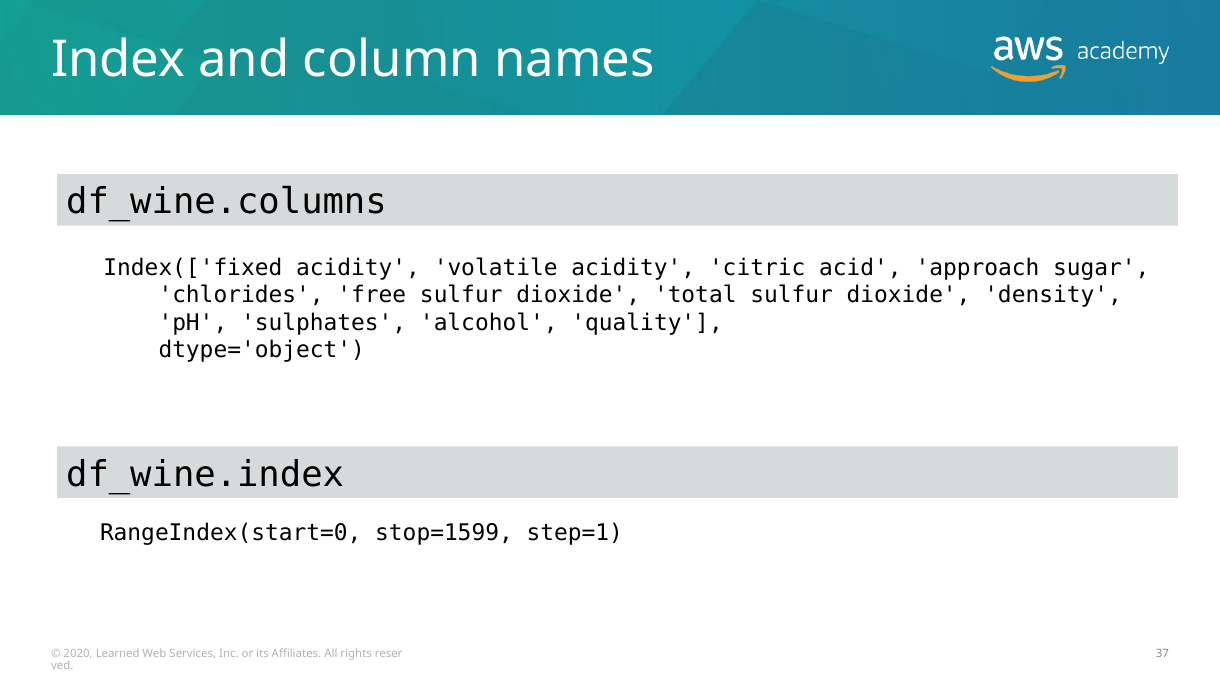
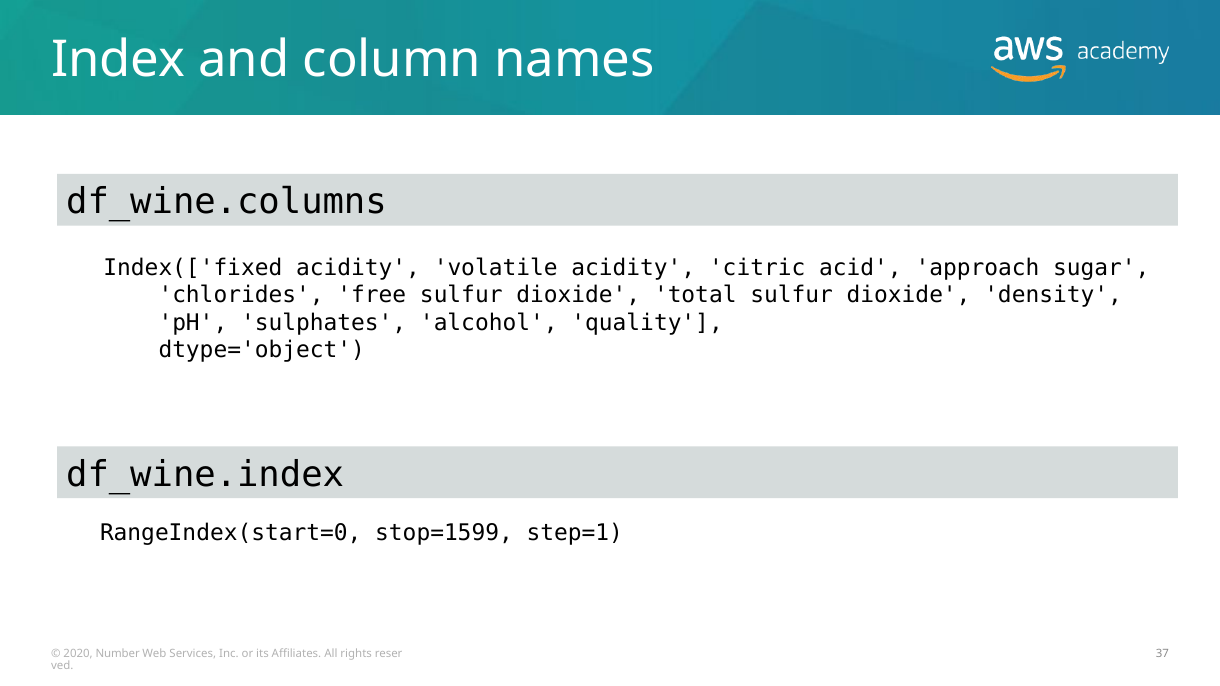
Learned: Learned -> Number (118, 654)
